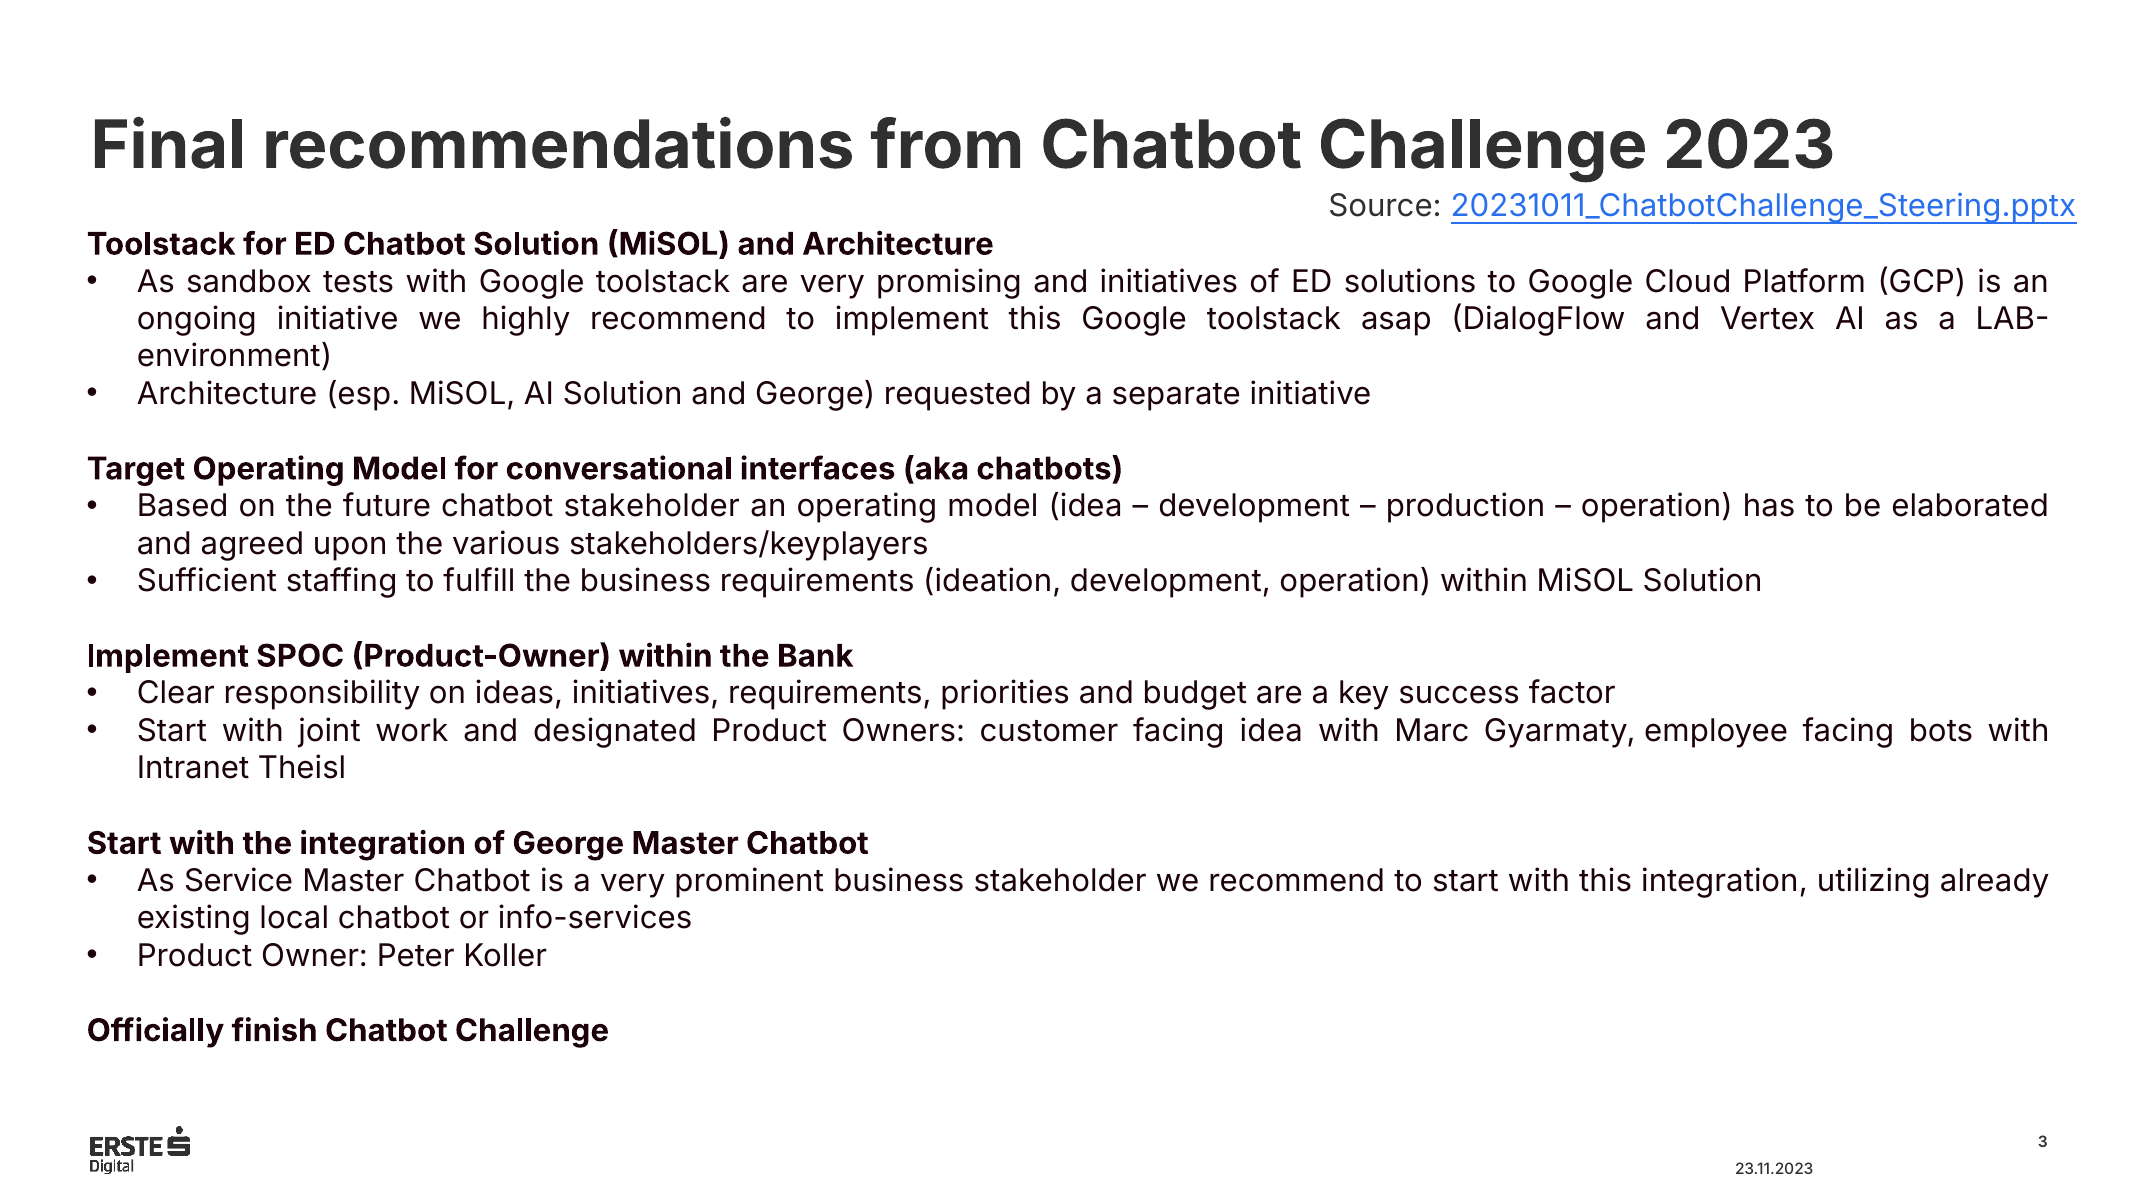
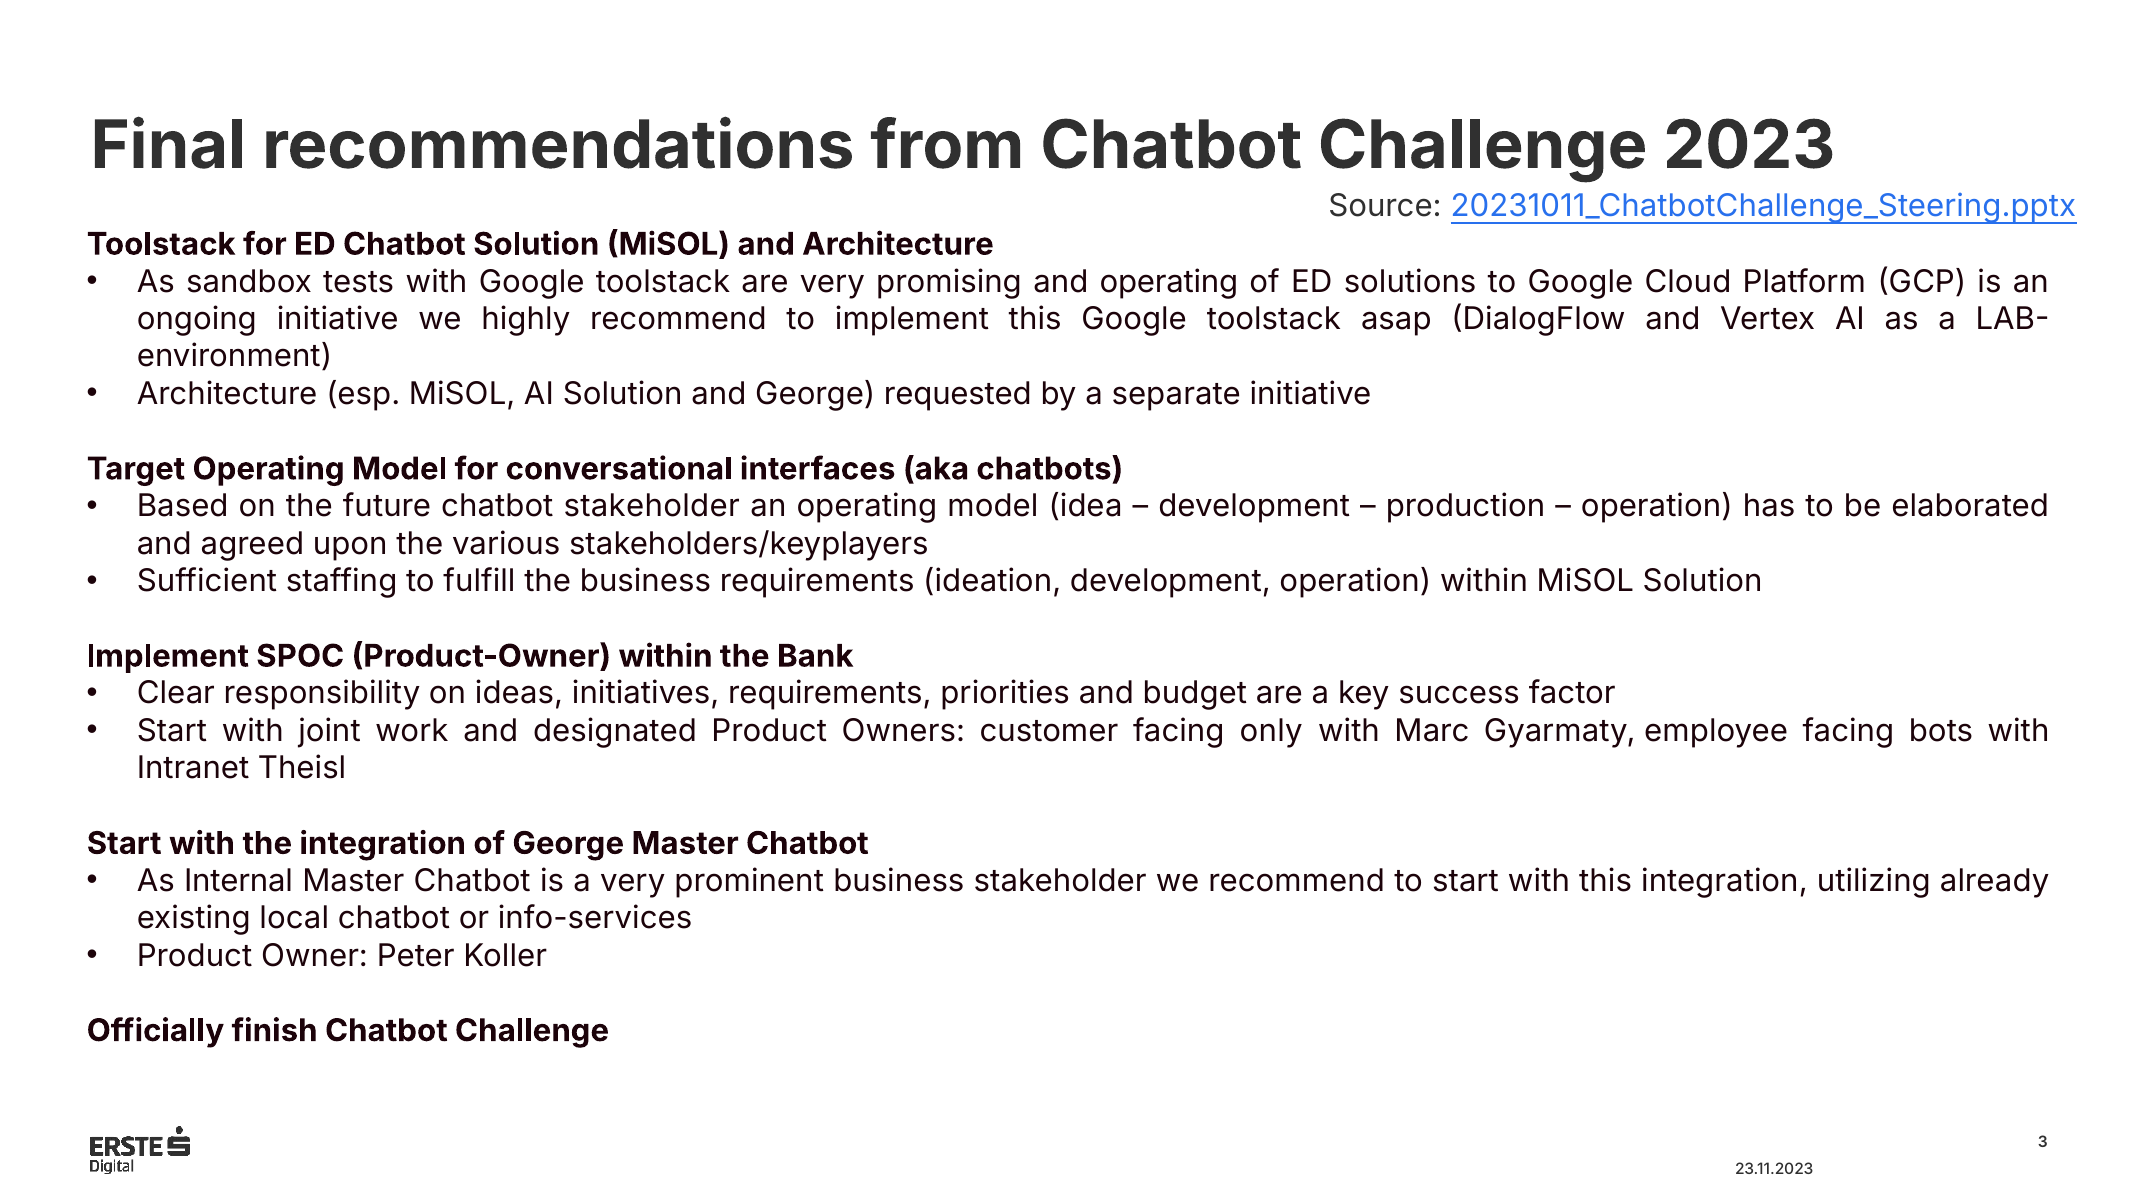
and initiatives: initiatives -> operating (1169, 282)
facing idea: idea -> only (1271, 731)
Service: Service -> Internal (239, 881)
